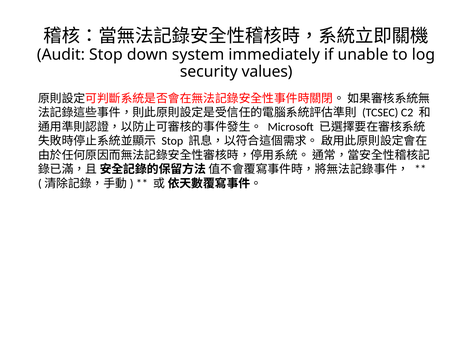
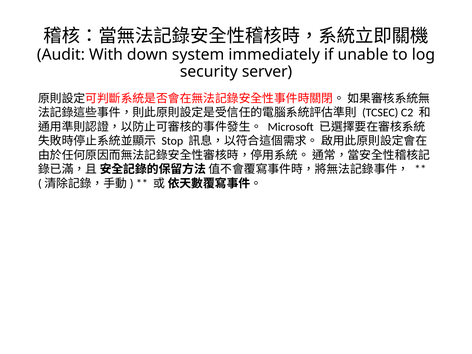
Audit Stop: Stop -> With (106, 55)
values: values -> server (267, 72)
